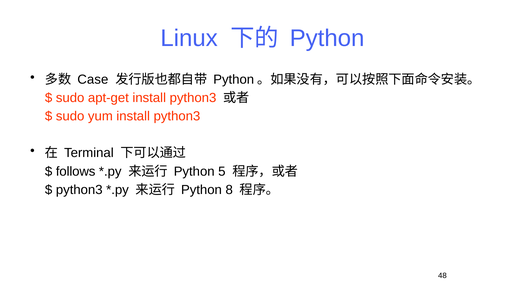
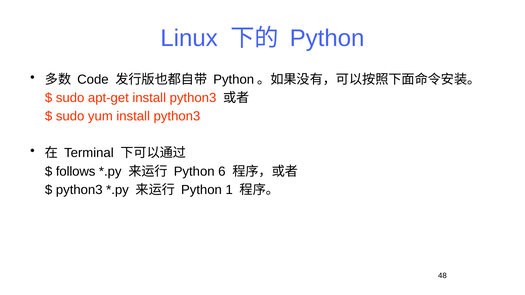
Case: Case -> Code (93, 80)
5: 5 -> 6 (222, 172)
8: 8 -> 1 (229, 190)
